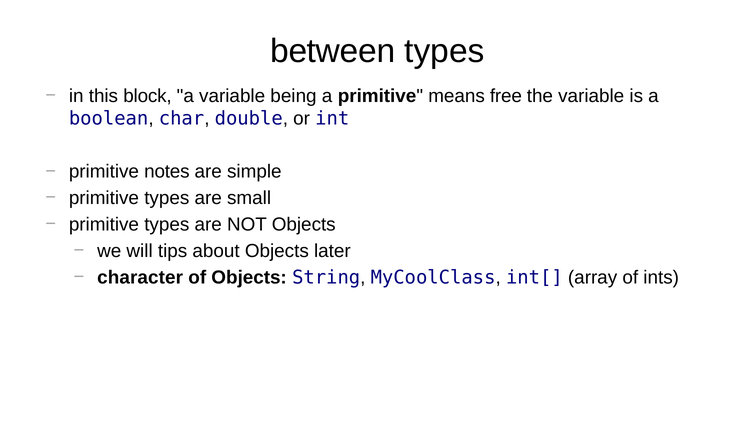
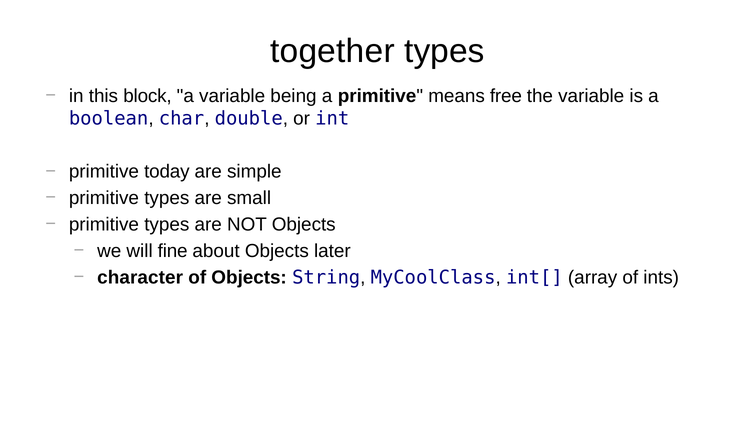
between: between -> together (332, 51)
notes: notes -> today (167, 171)
tips: tips -> fine (173, 251)
